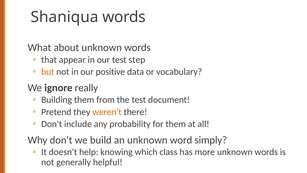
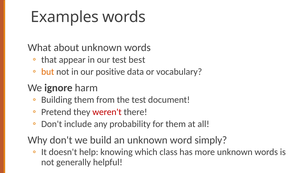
Shaniqua: Shaniqua -> Examples (65, 17)
step: step -> best (137, 60)
really: really -> harm (86, 88)
weren't colour: orange -> red (107, 112)
